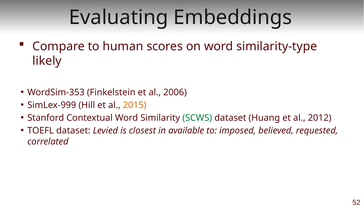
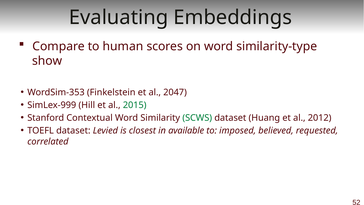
likely: likely -> show (47, 61)
2006: 2006 -> 2047 (175, 92)
2015 colour: orange -> green (135, 105)
